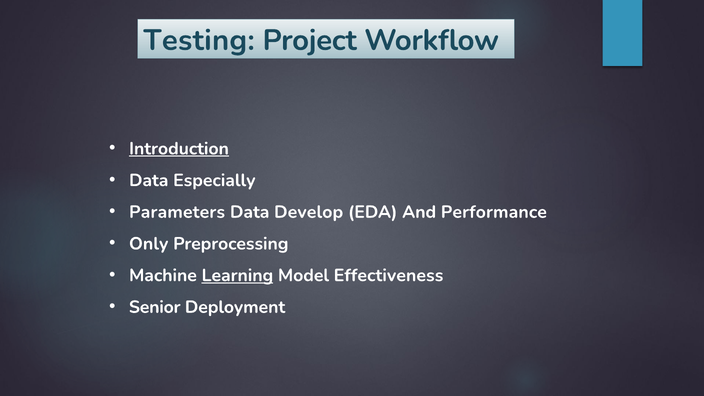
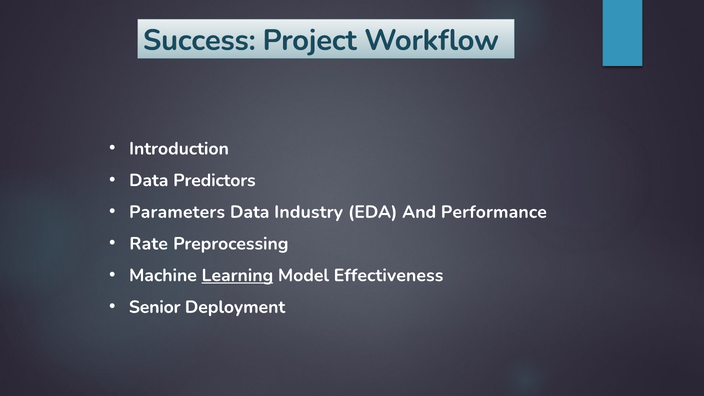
Testing: Testing -> Success (199, 40)
Introduction underline: present -> none (179, 149)
Especially: Especially -> Predictors (214, 180)
Develop: Develop -> Industry (309, 212)
Only: Only -> Rate (149, 244)
